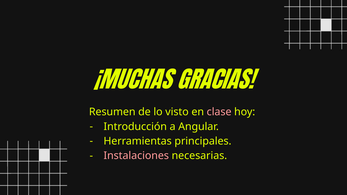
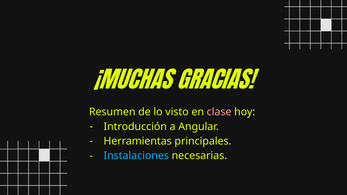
Instalaciones colour: pink -> light blue (136, 156)
